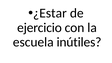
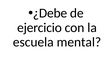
¿Estar: ¿Estar -> ¿Debe (50, 13)
inútiles: inútiles -> mental (79, 42)
